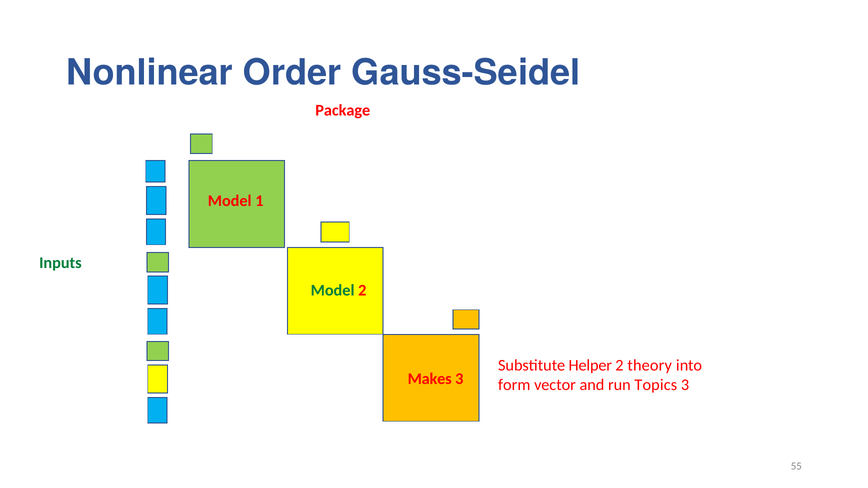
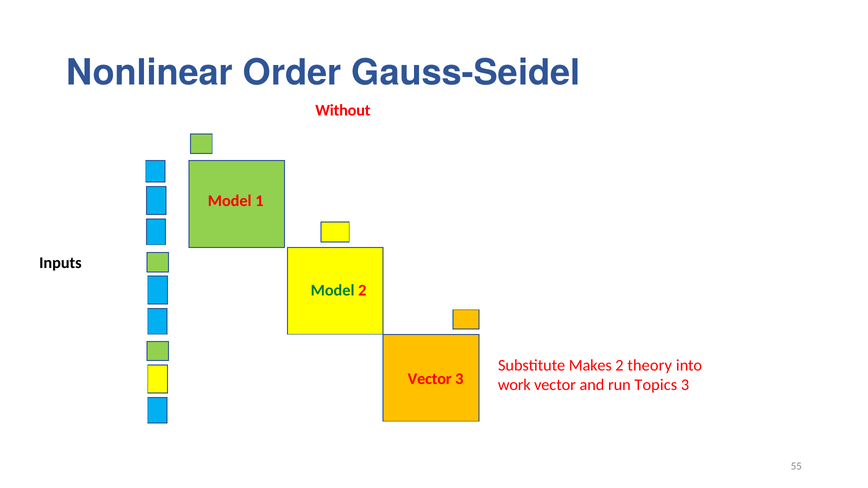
Package: Package -> Without (343, 110)
Inputs colour: green -> black (60, 263)
Helper: Helper -> Makes (590, 366)
Makes: Makes -> Vector (430, 379)
form: form -> work (514, 385)
